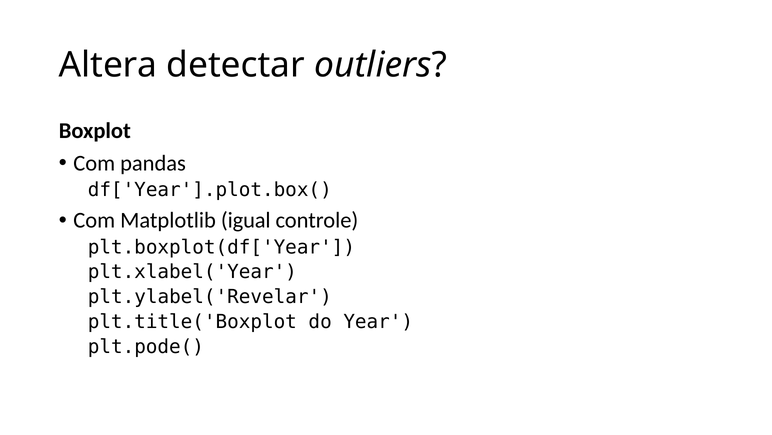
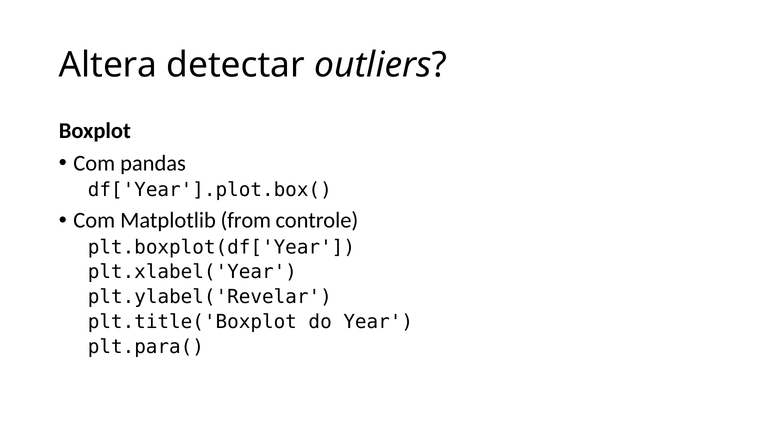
igual: igual -> from (246, 220)
plt.pode(: plt.pode( -> plt.para( (146, 346)
